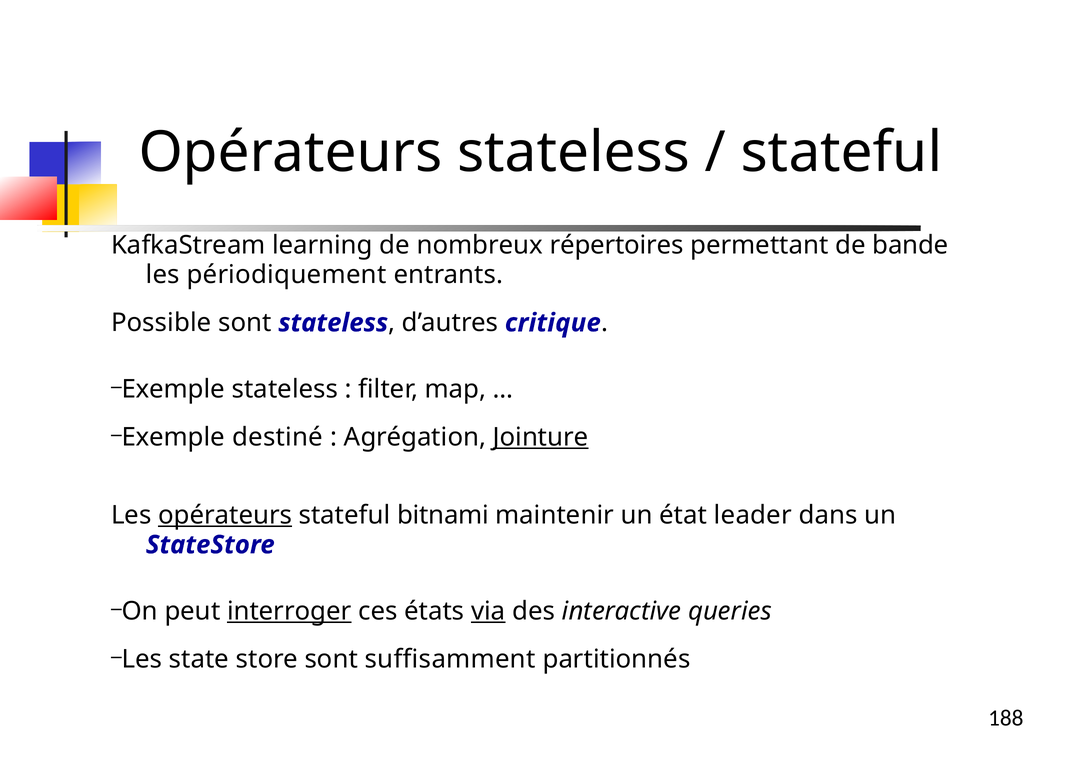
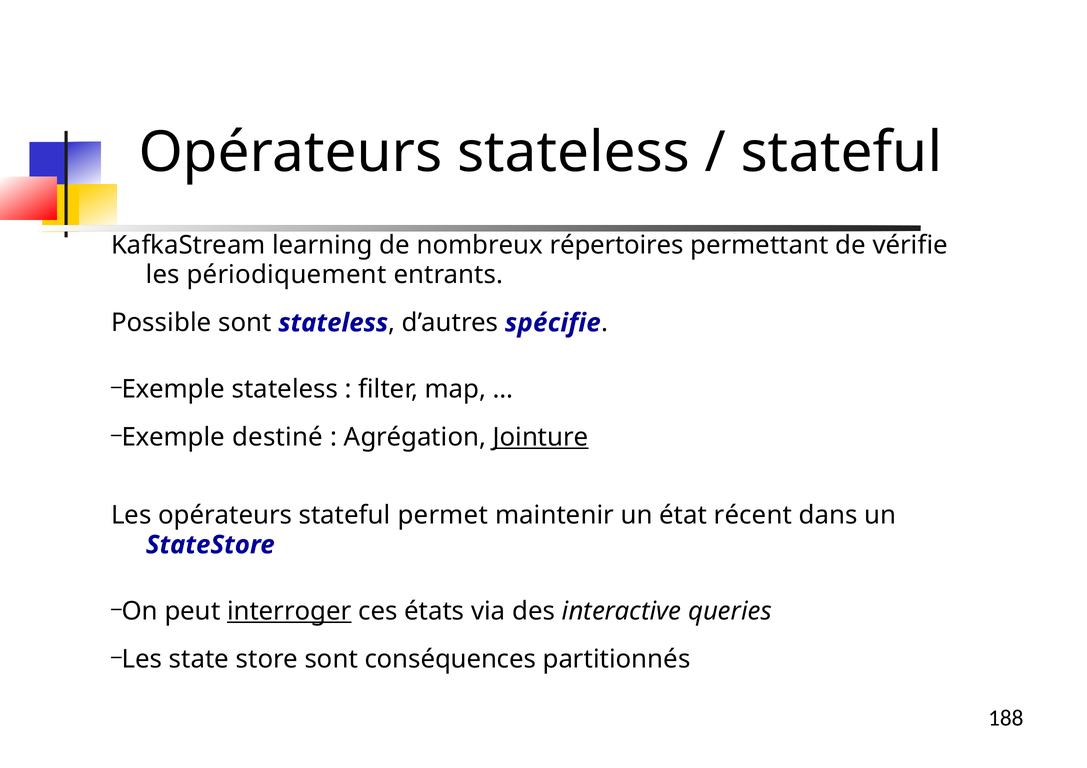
bande: bande -> vérifie (910, 245)
critique: critique -> spécifie (553, 323)
opérateurs underline: present -> none (225, 515)
bitnami: bitnami -> permet (443, 515)
leader: leader -> récent (753, 515)
via underline: present -> none (488, 612)
suffisamment: suffisamment -> conséquences (450, 660)
